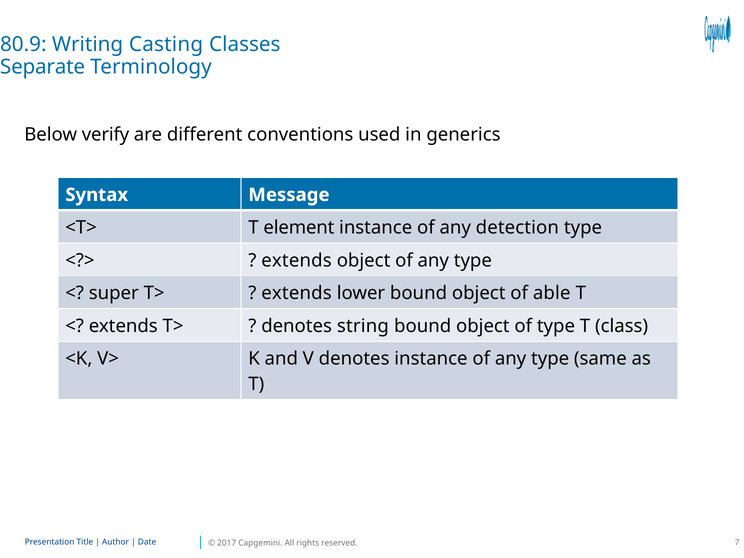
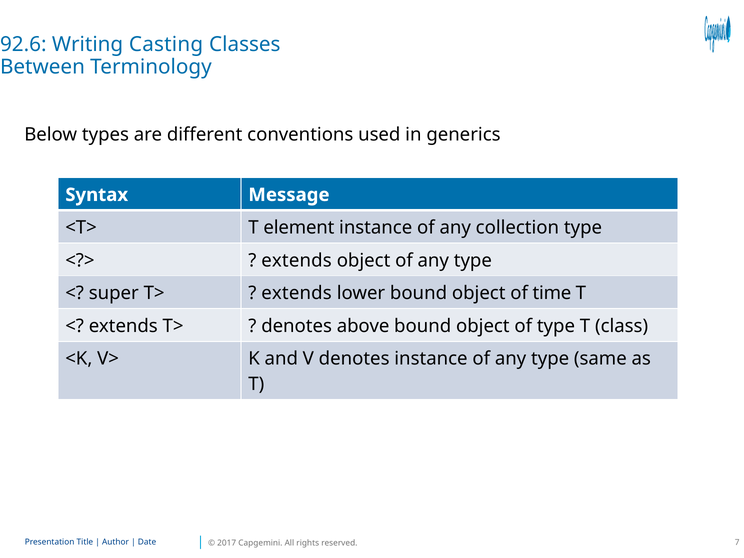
80.9: 80.9 -> 92.6 (23, 45)
Separate: Separate -> Between (42, 67)
verify: verify -> types (105, 135)
detection: detection -> collection (517, 228)
able: able -> time (552, 293)
string: string -> above (363, 326)
